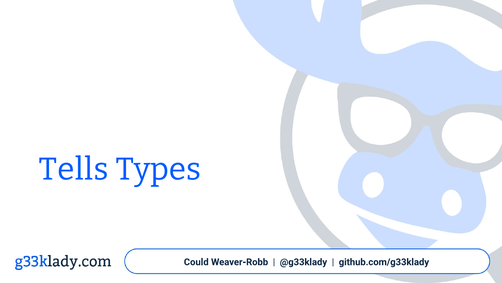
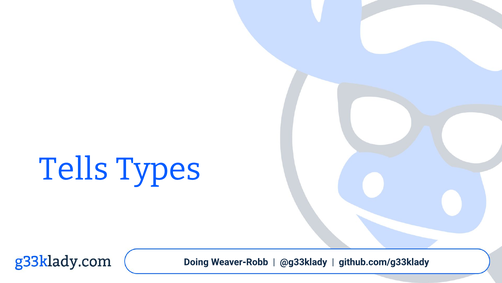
Could: Could -> Doing (196, 262)
